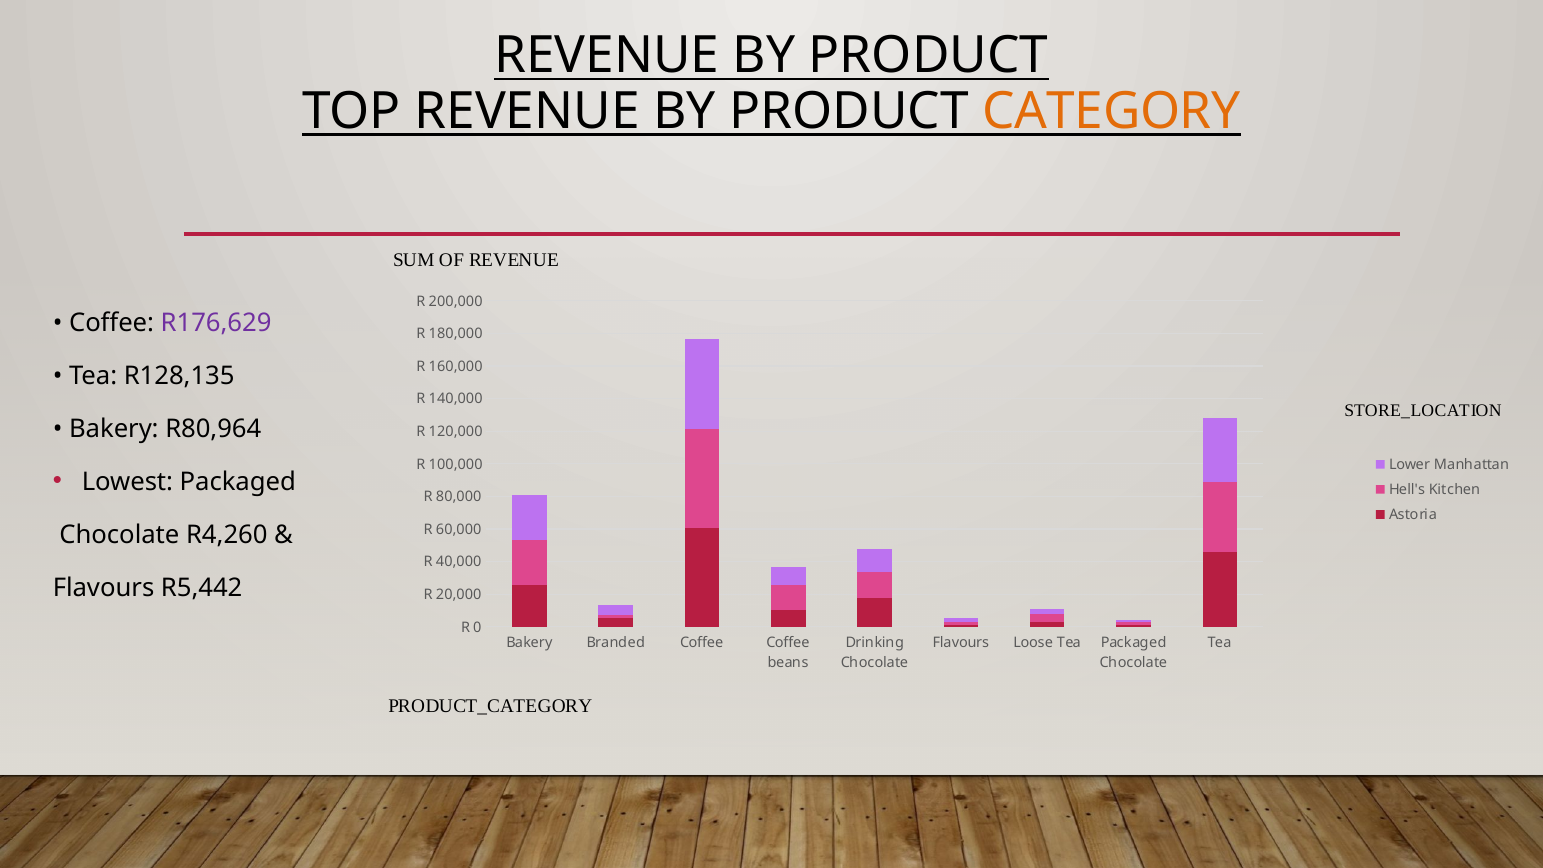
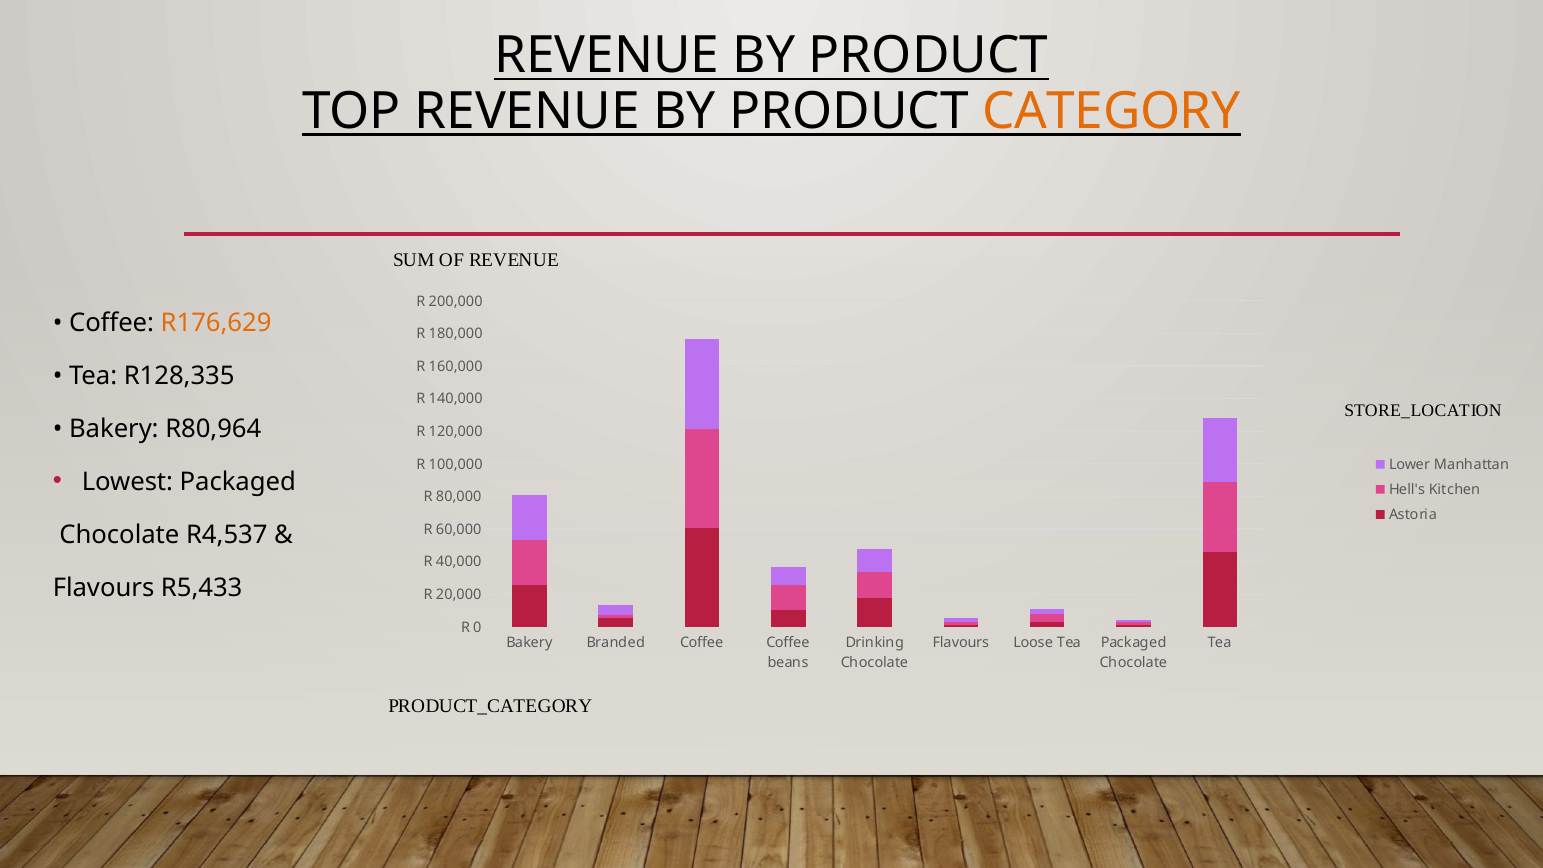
R176,629 colour: purple -> orange (216, 323)
R128,135: R128,135 -> R128,335 (179, 376)
R4,260: R4,260 -> R4,537 (227, 535)
R5,442: R5,442 -> R5,433 (202, 588)
